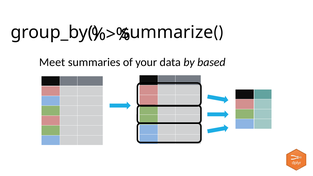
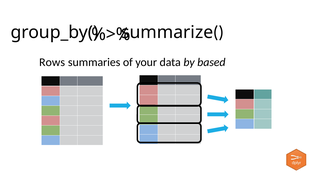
Meet: Meet -> Rows (52, 62)
